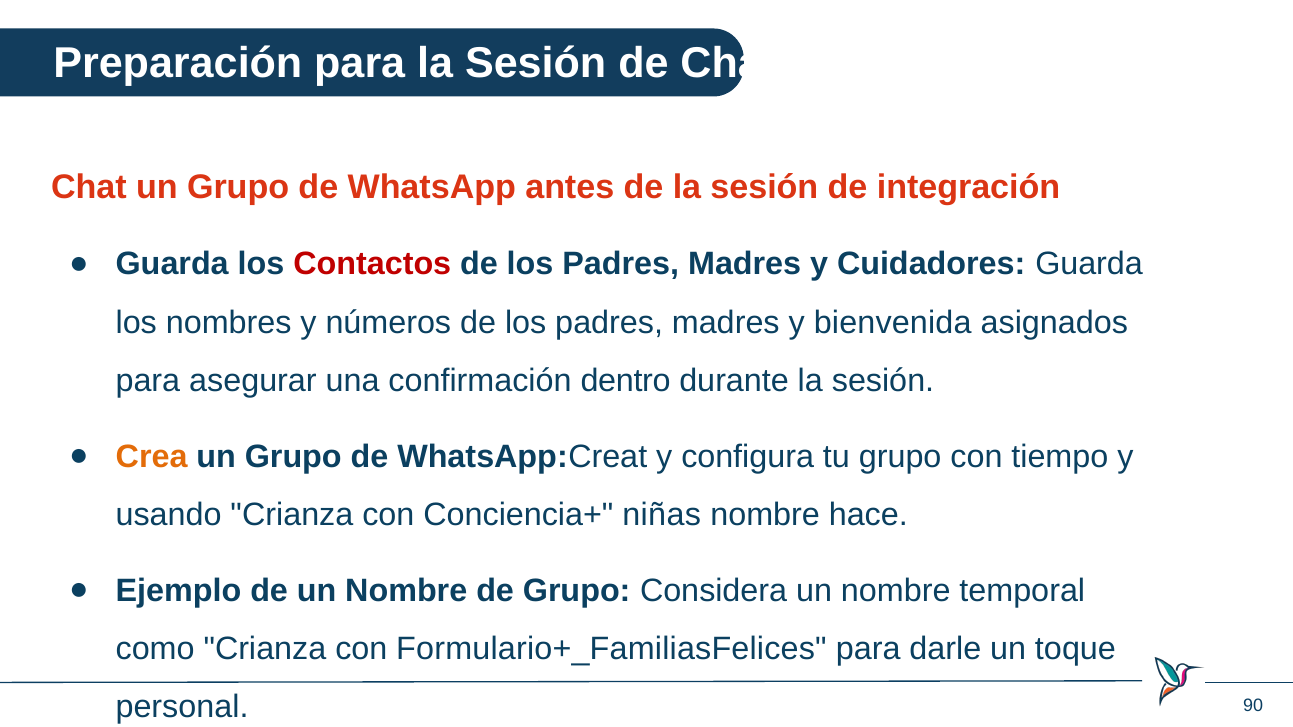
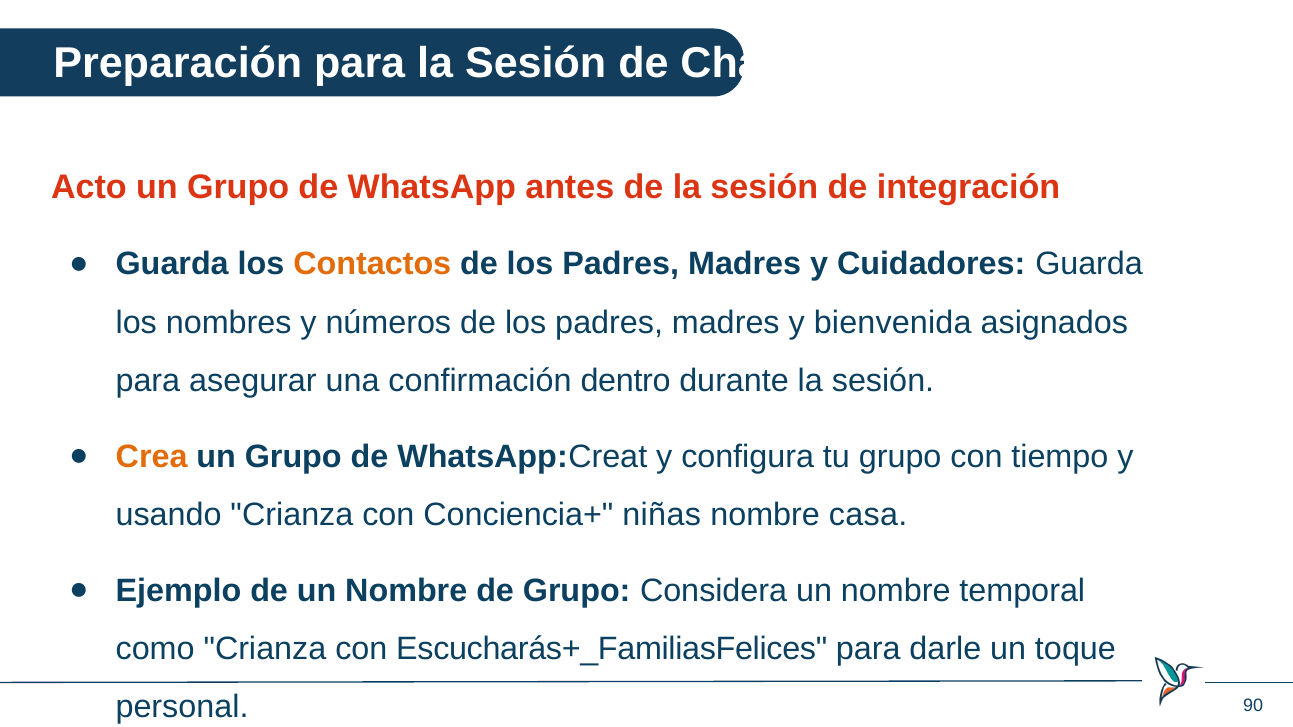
Chat: Chat -> Acto (89, 187)
Contactos colour: red -> orange (372, 264)
hace: hace -> casa (868, 515)
Formulario+_FamiliasFelices: Formulario+_FamiliasFelices -> Escucharás+_FamiliasFelices (612, 649)
